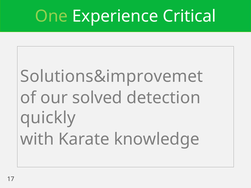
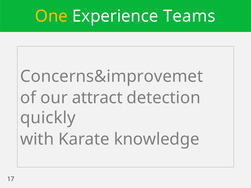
One colour: light green -> yellow (51, 16)
Critical: Critical -> Teams (189, 16)
Solutions&improvemet: Solutions&improvemet -> Concerns&improvemet (112, 77)
solved: solved -> attract (97, 98)
